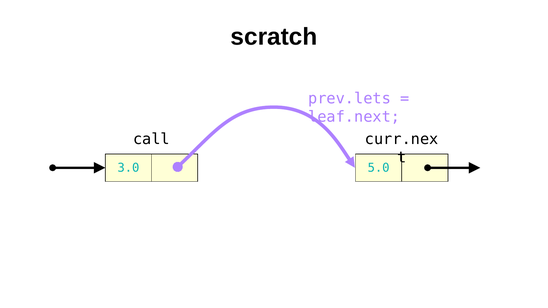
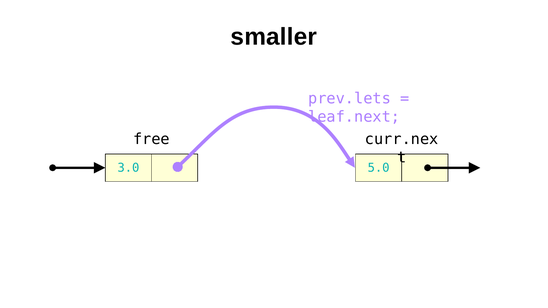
scratch: scratch -> smaller (274, 37)
call: call -> free (151, 139)
